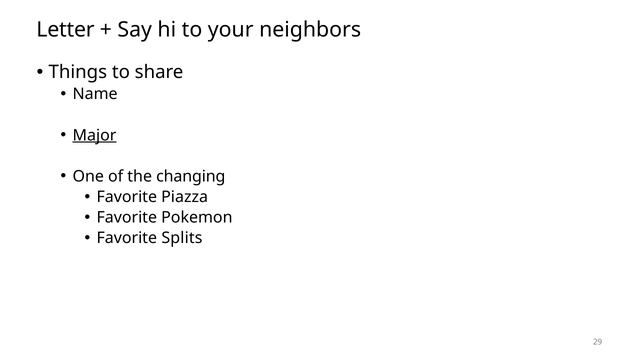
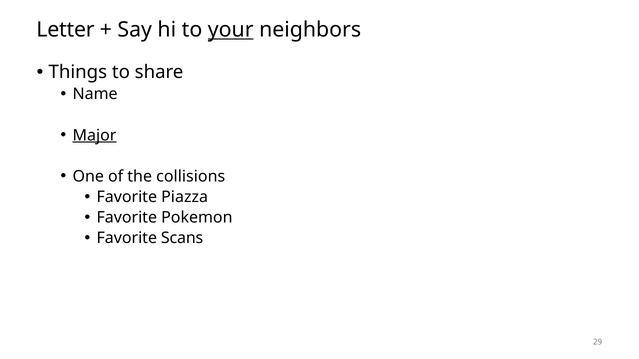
your underline: none -> present (231, 30)
changing: changing -> collisions (191, 177)
Splits: Splits -> Scans (182, 238)
